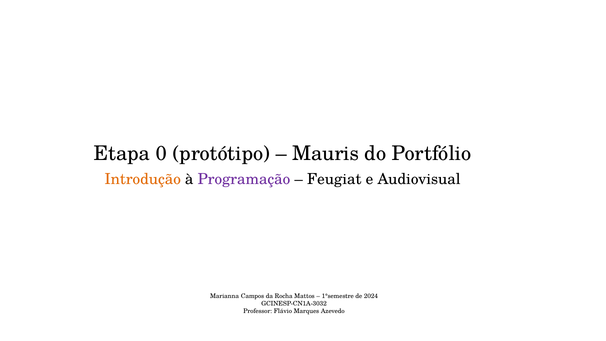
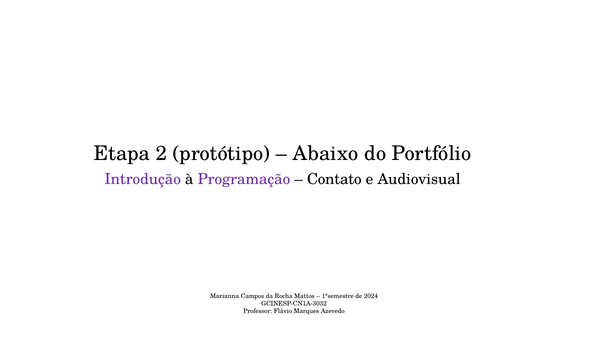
0: 0 -> 2 (161, 153)
Mauris: Mauris -> Abaixo (326, 153)
Introdução colour: orange -> purple (143, 179)
Feugiat: Feugiat -> Contato (334, 179)
